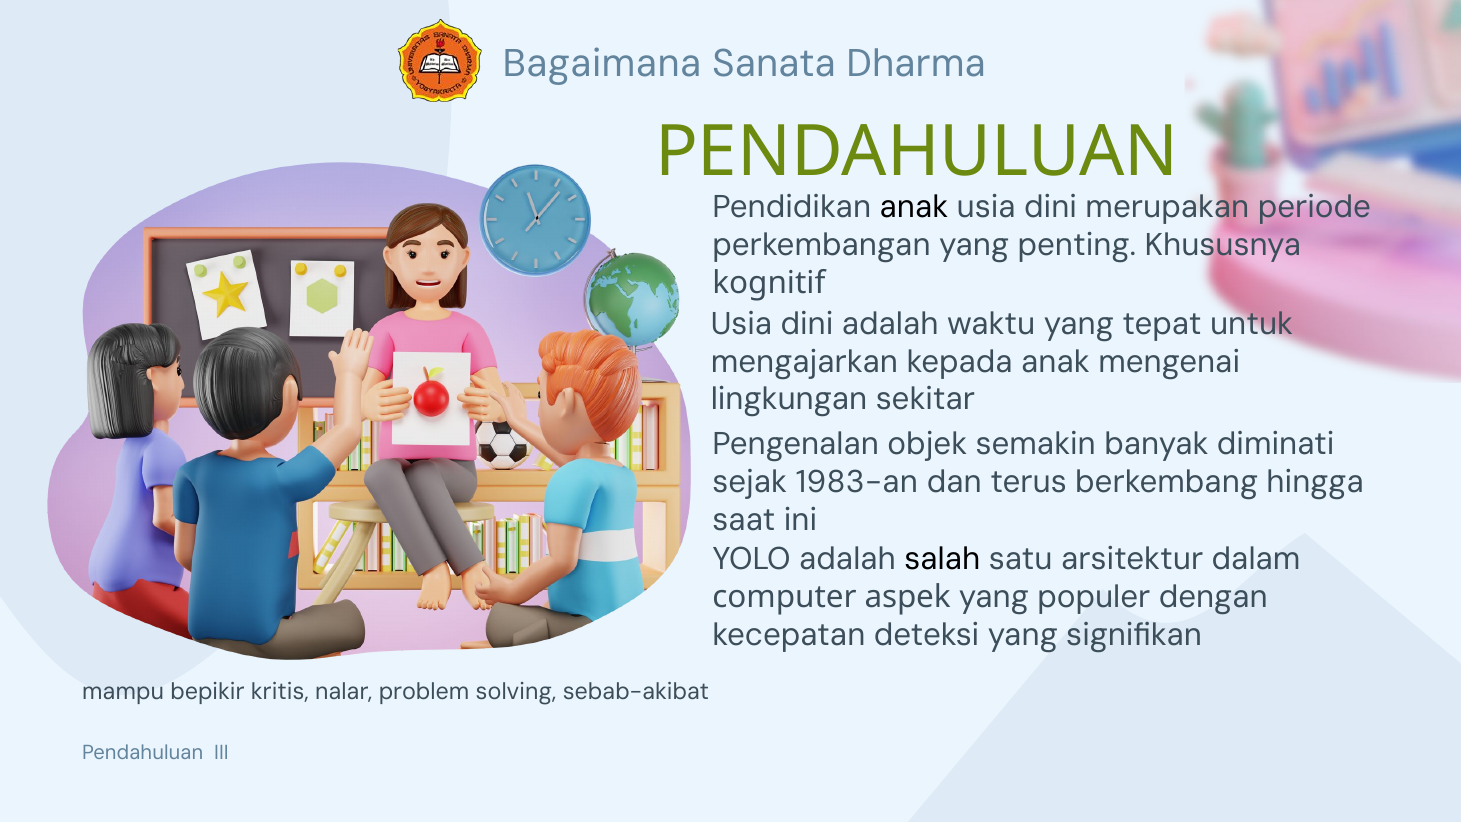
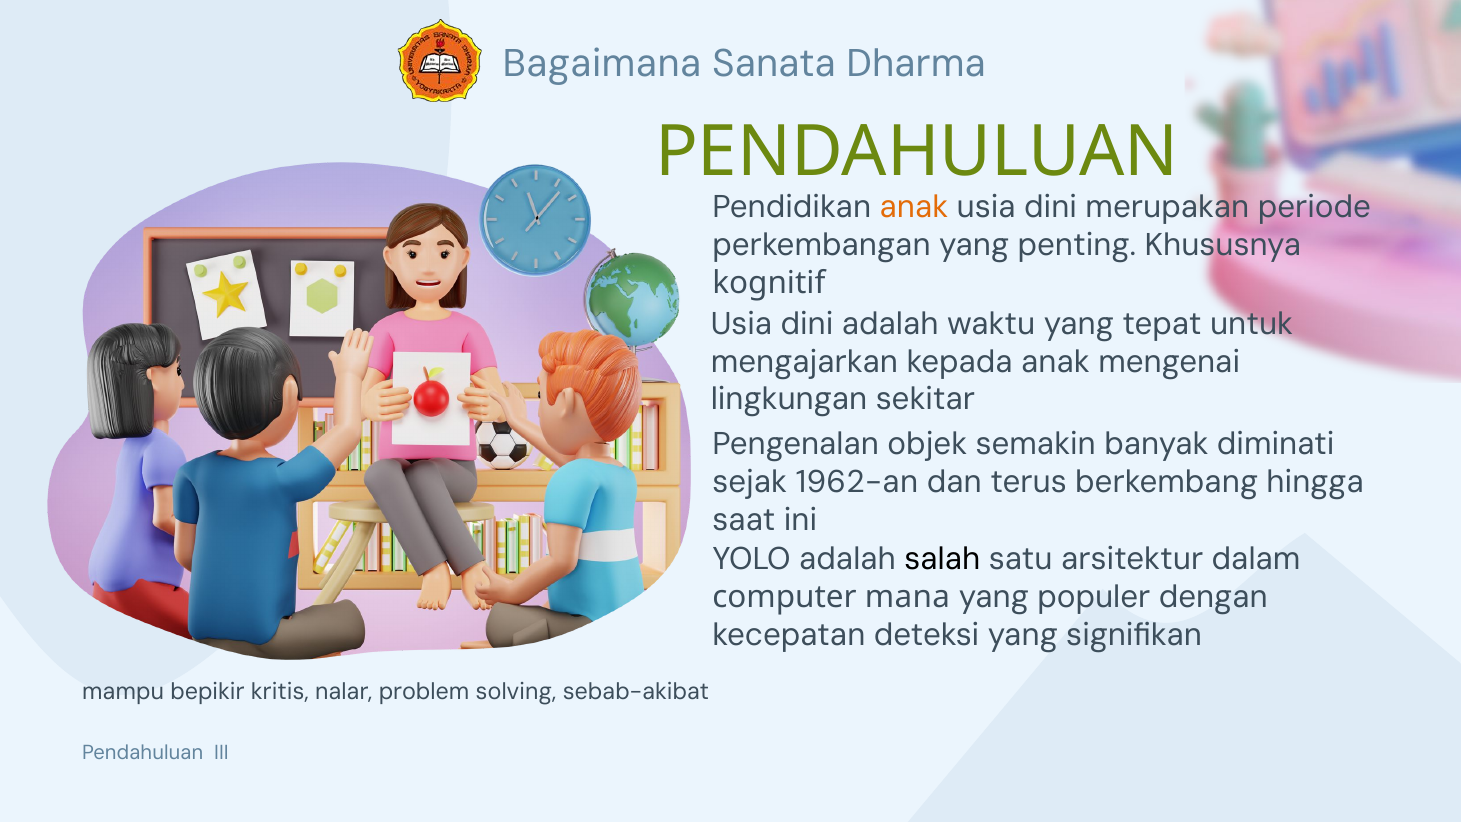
anak colour: black -> orange (914, 207)
1983-an: 1983-an -> 1962-an (857, 482)
aspek: aspek -> mana (907, 597)
